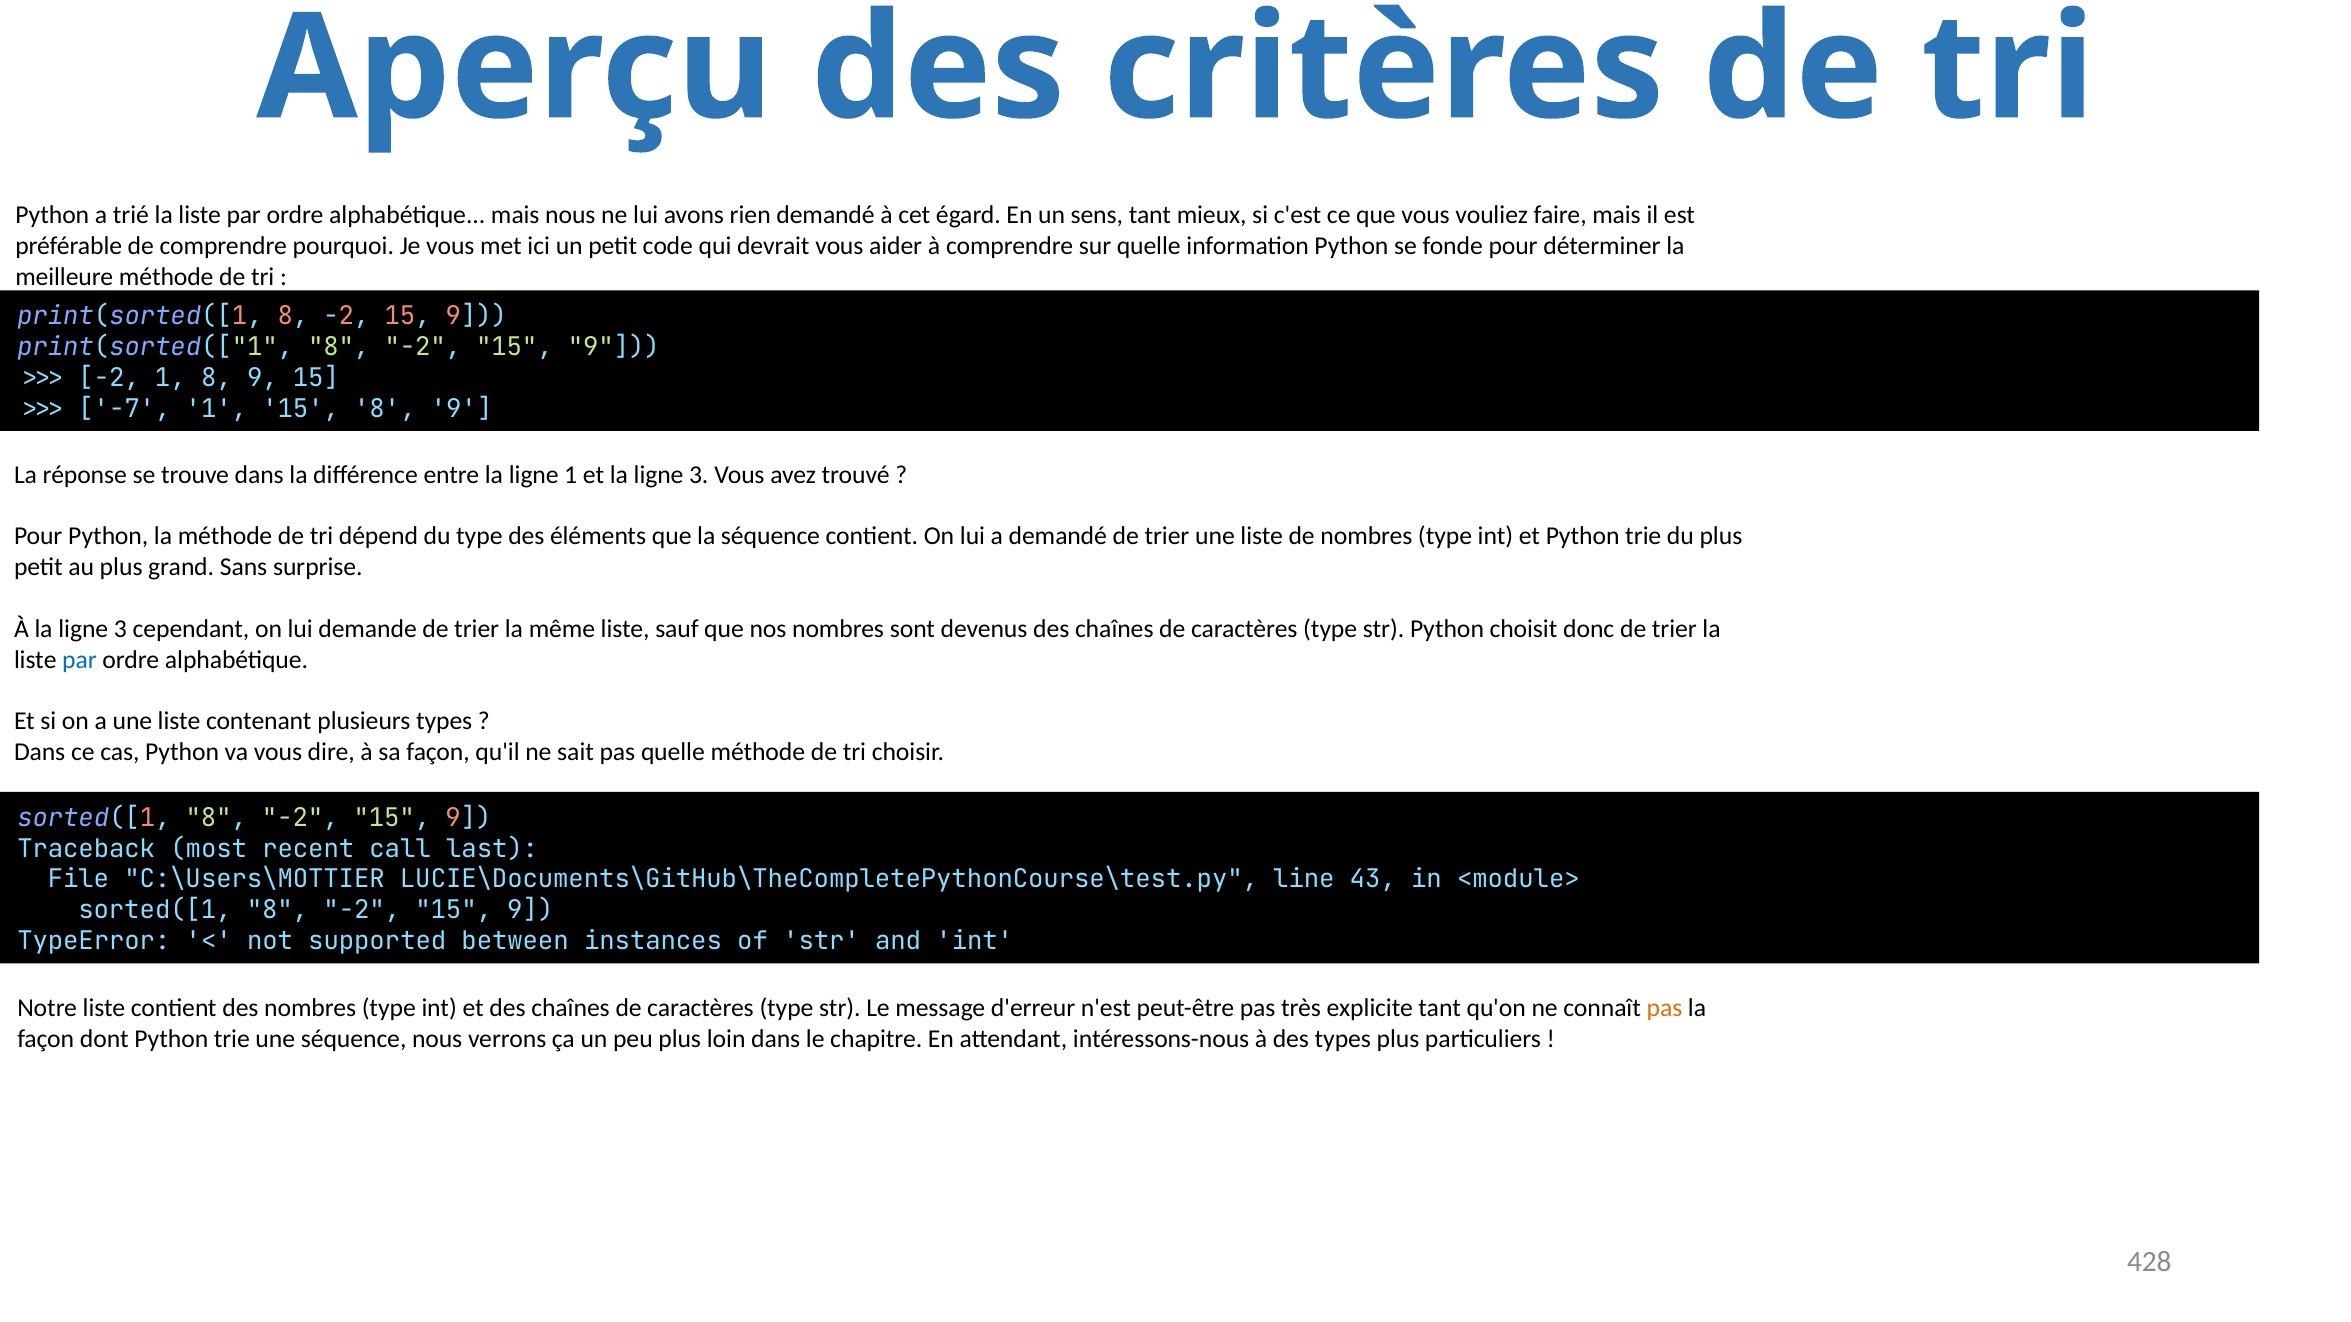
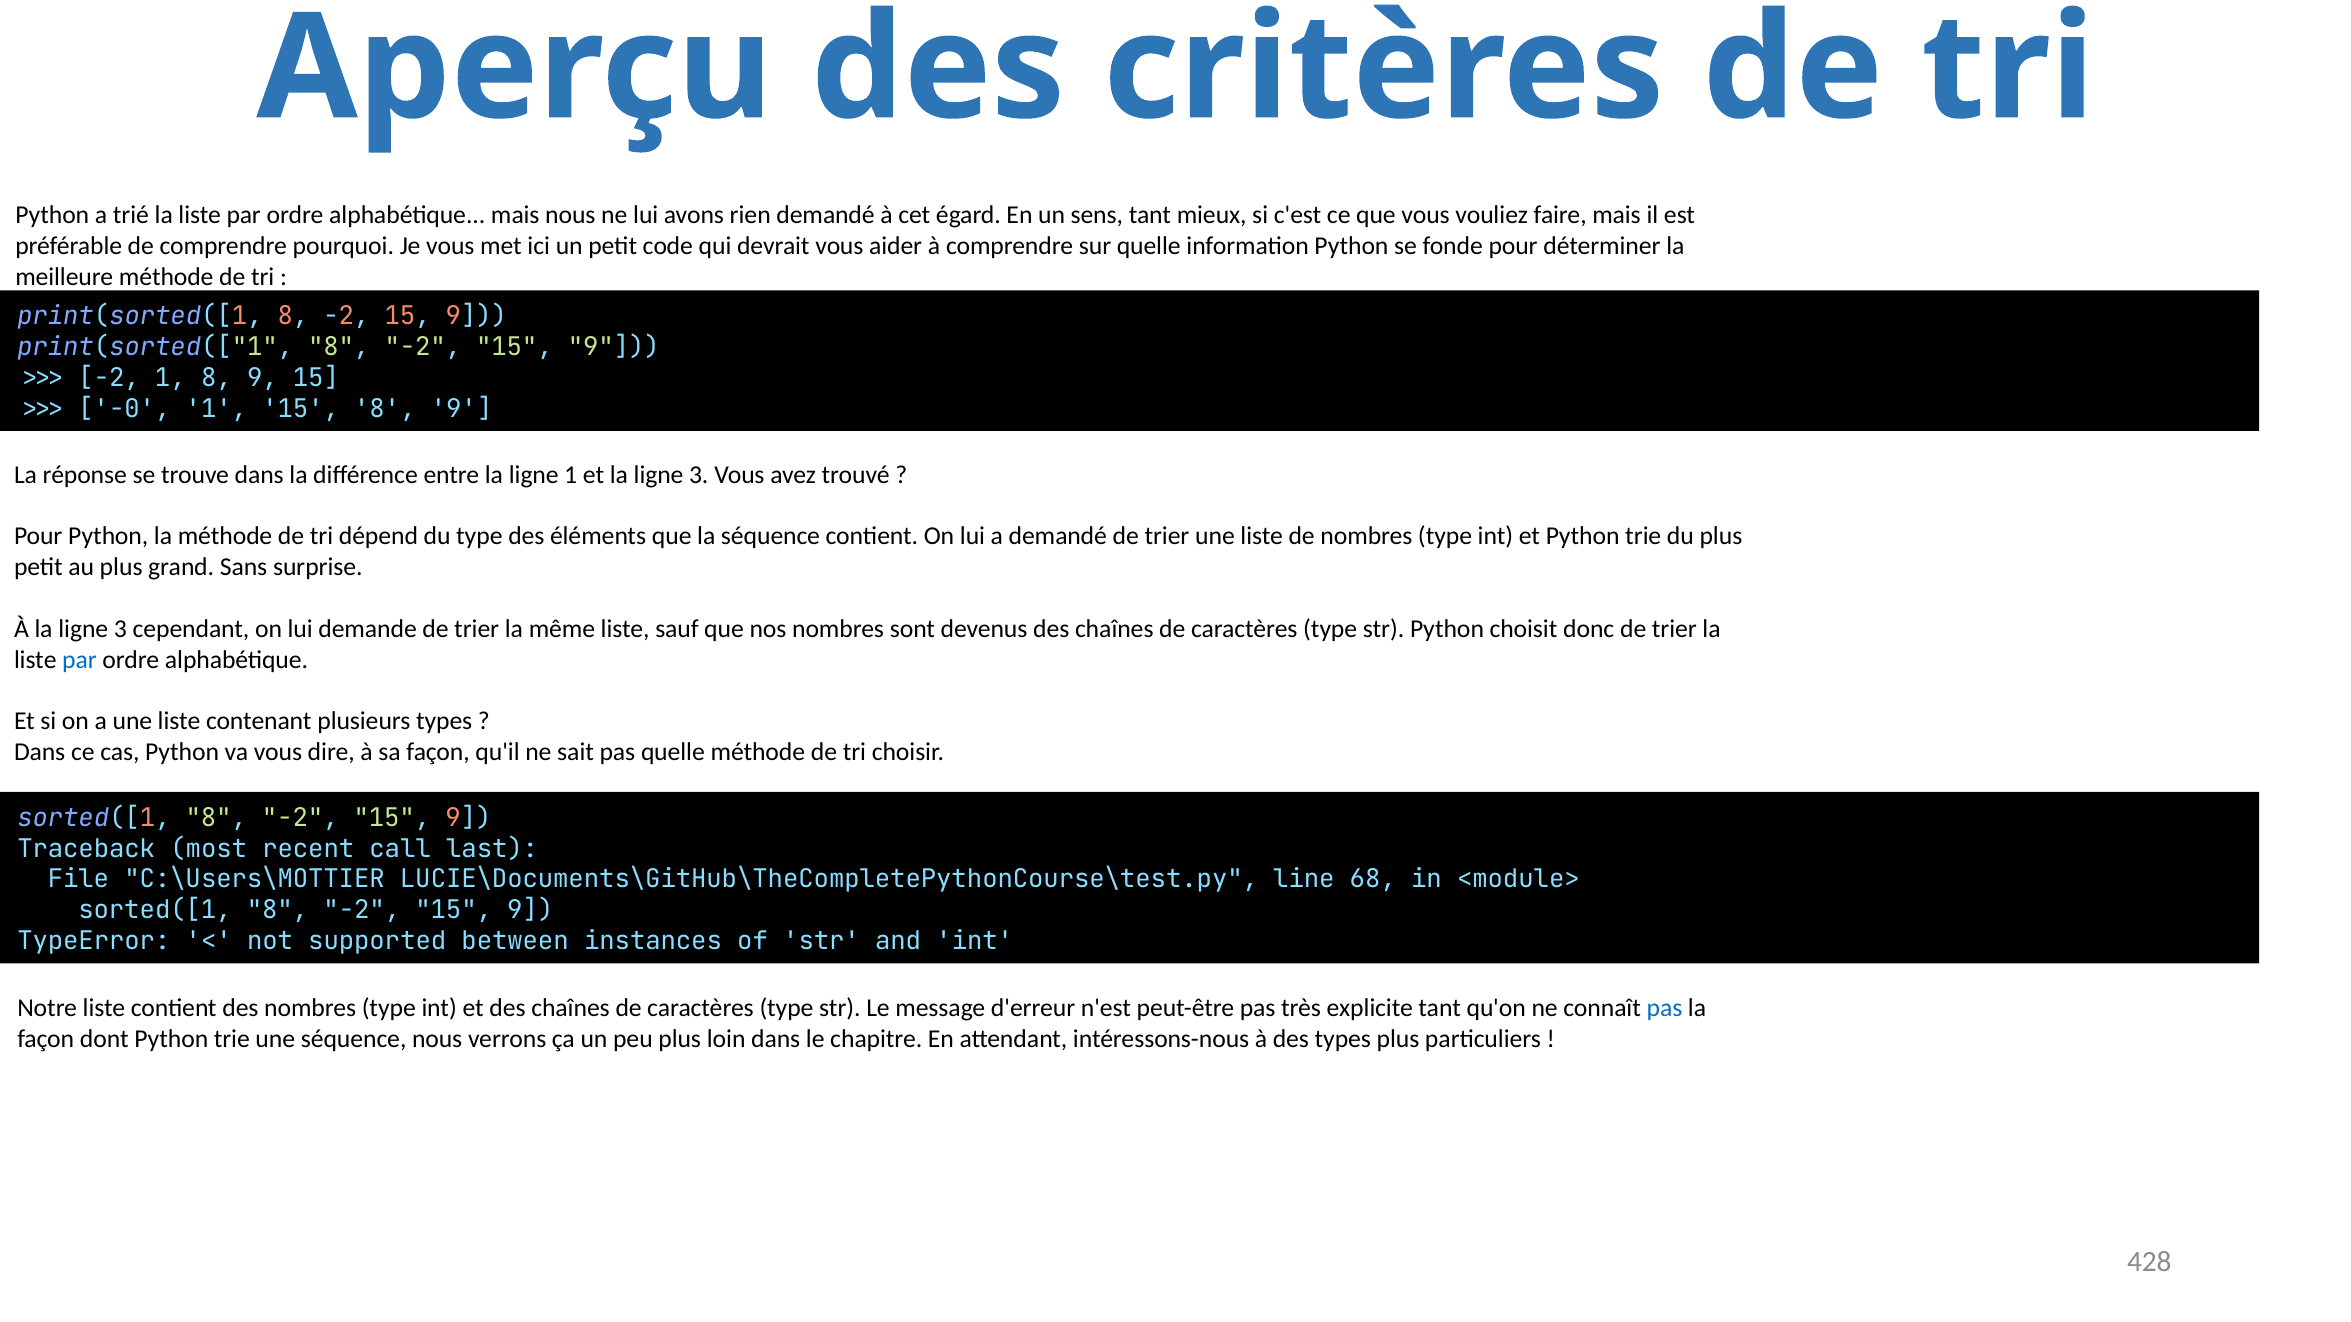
-7: -7 -> -0 (124, 409)
43: 43 -> 68 (1373, 880)
pas colour: orange -> blue (1665, 1008)
